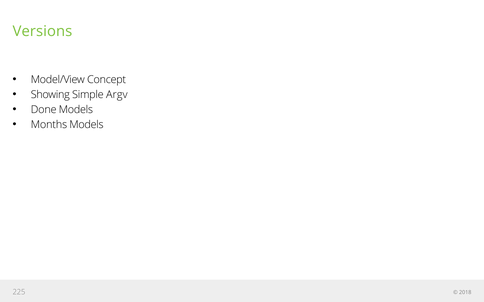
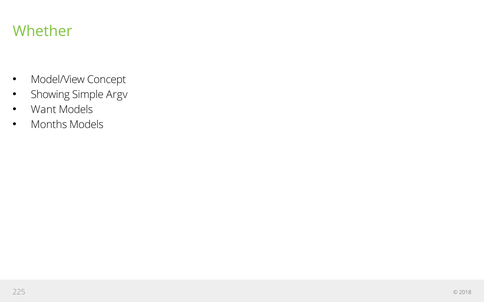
Versions: Versions -> Whether (42, 31)
Done: Done -> Want (44, 110)
